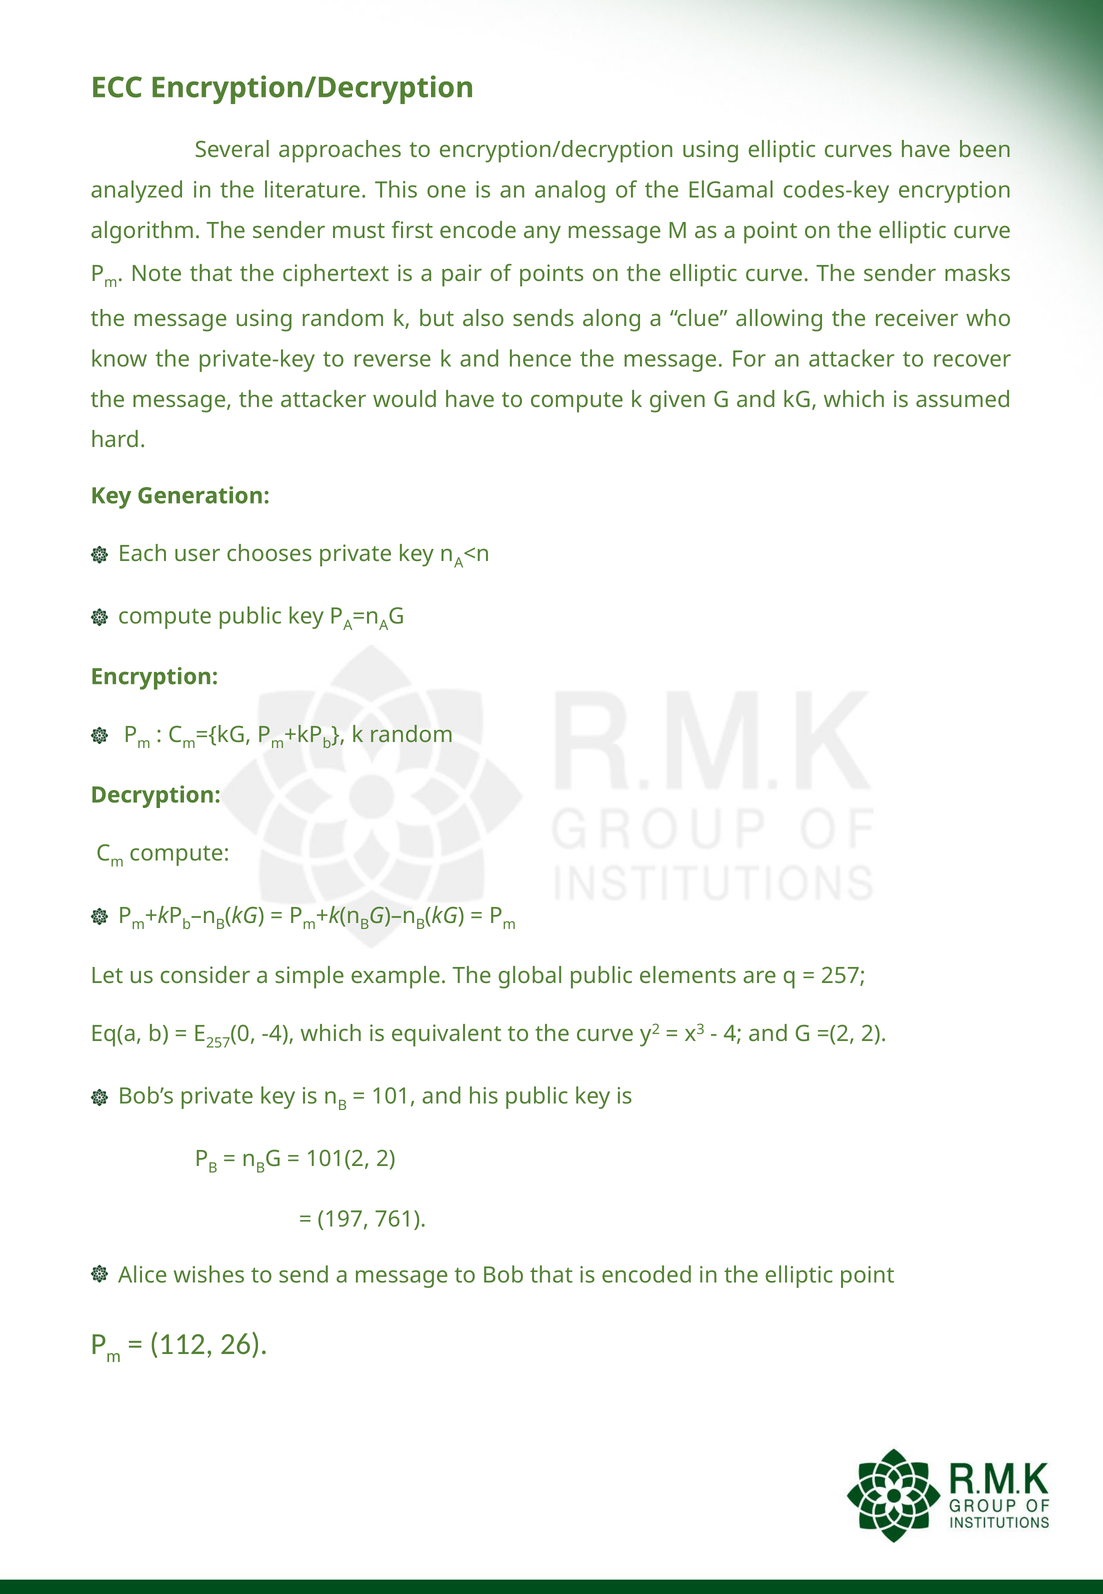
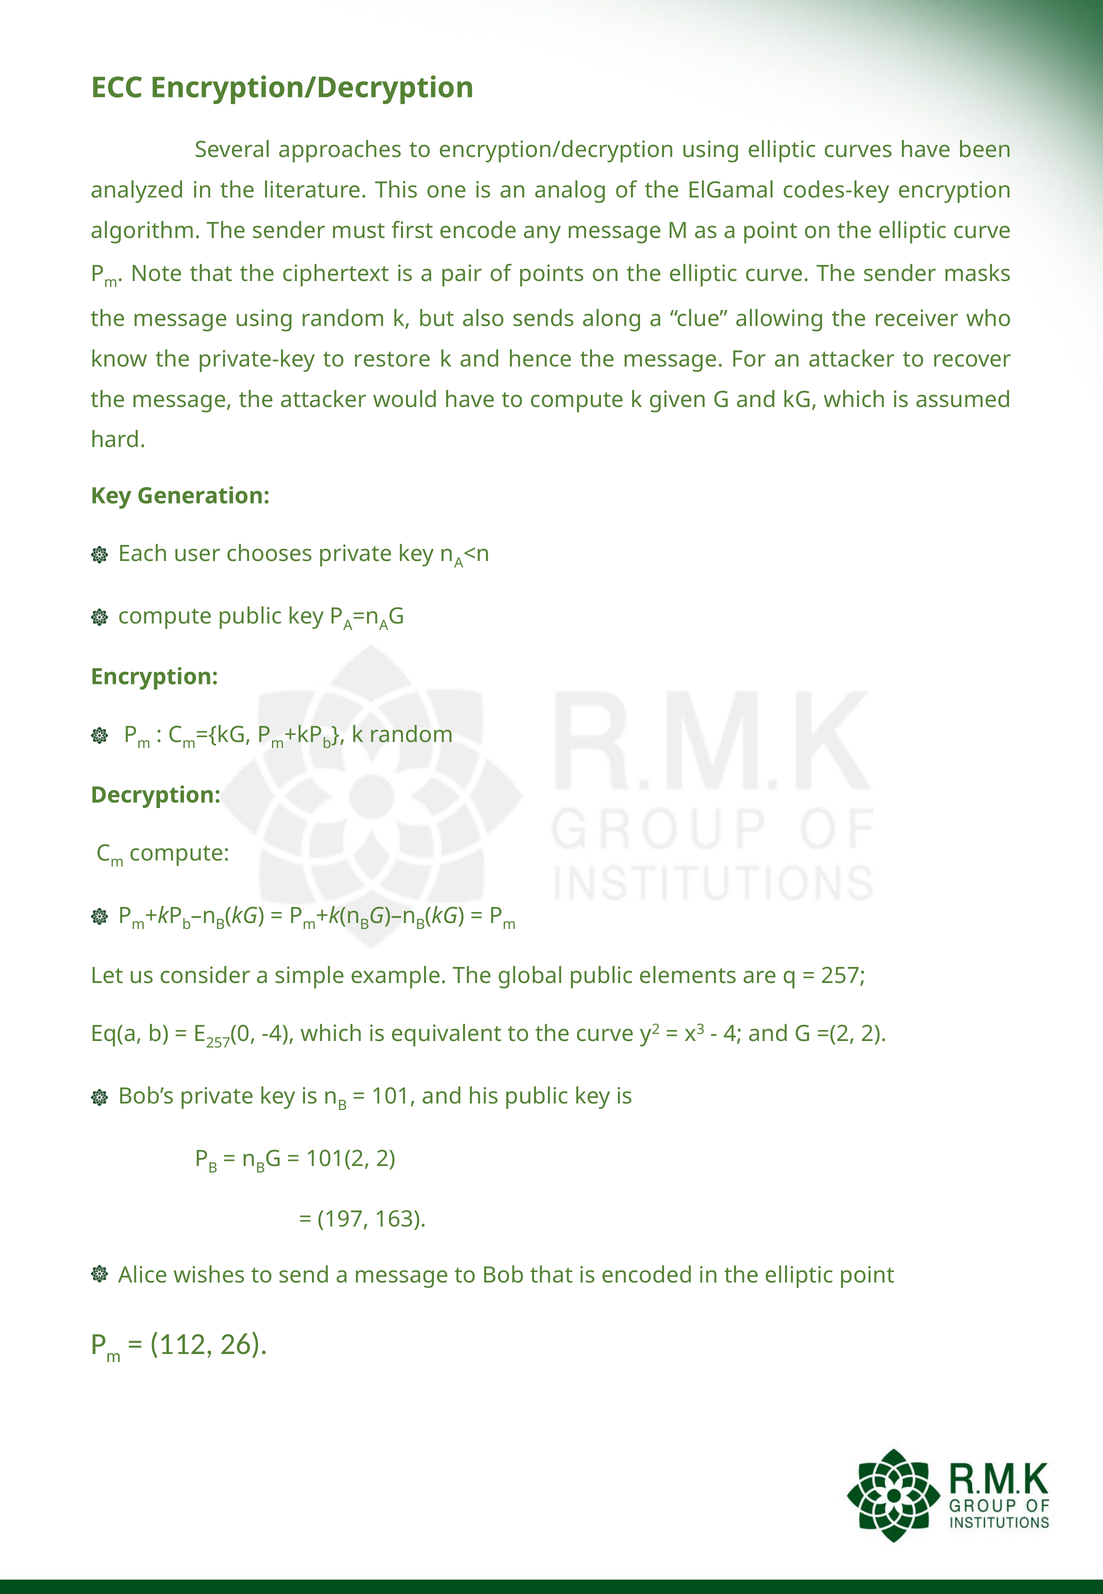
reverse: reverse -> restore (392, 359)
761: 761 -> 163 (401, 1219)
